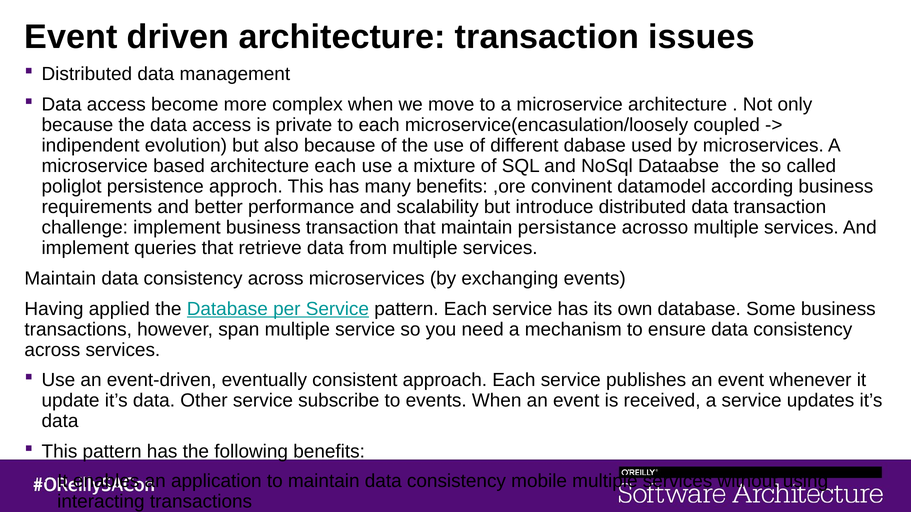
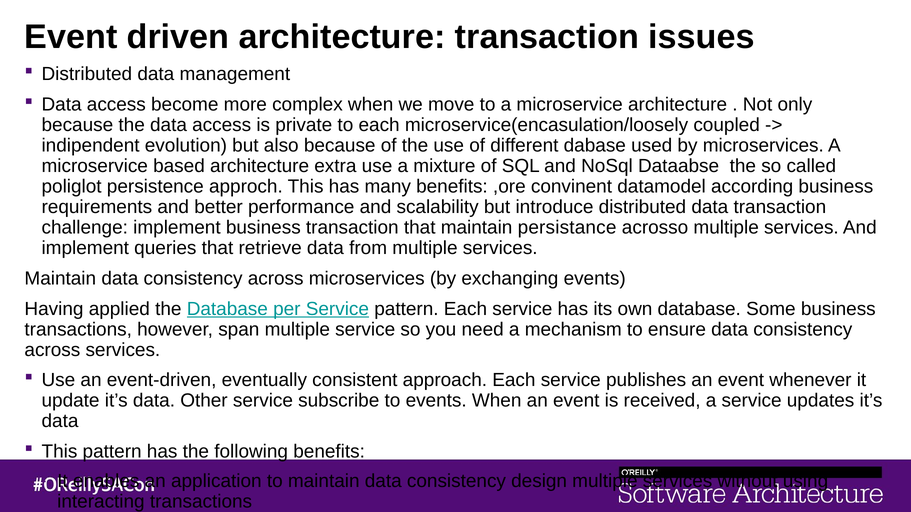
architecture each: each -> extra (335, 166)
mobile: mobile -> design (539, 481)
